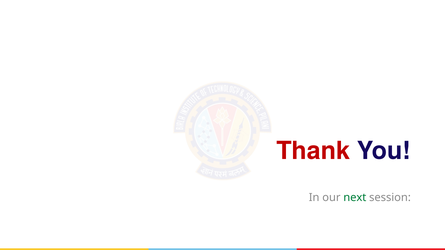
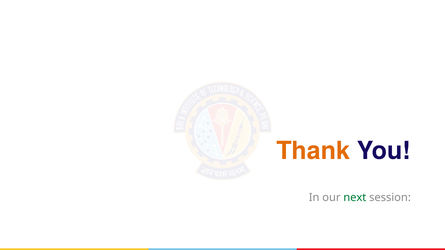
Thank colour: red -> orange (313, 151)
